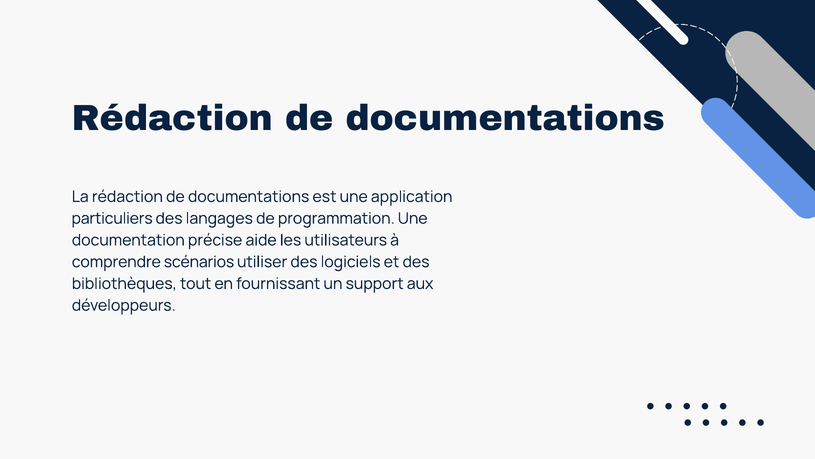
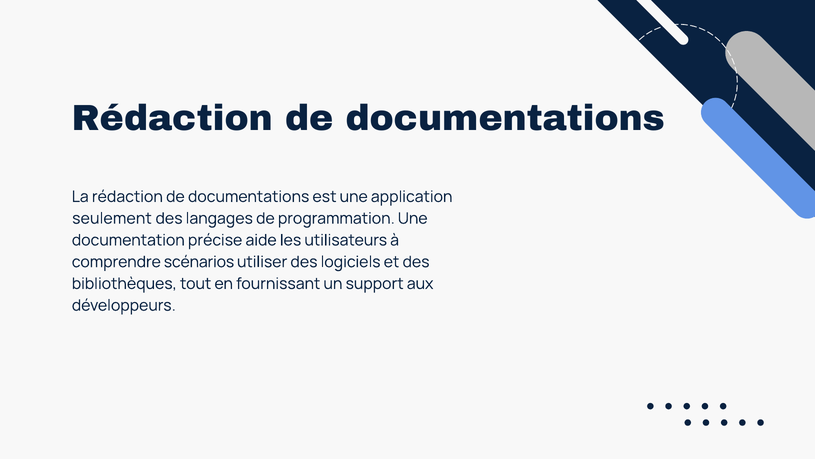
particuliers: particuliers -> seulement (112, 218)
